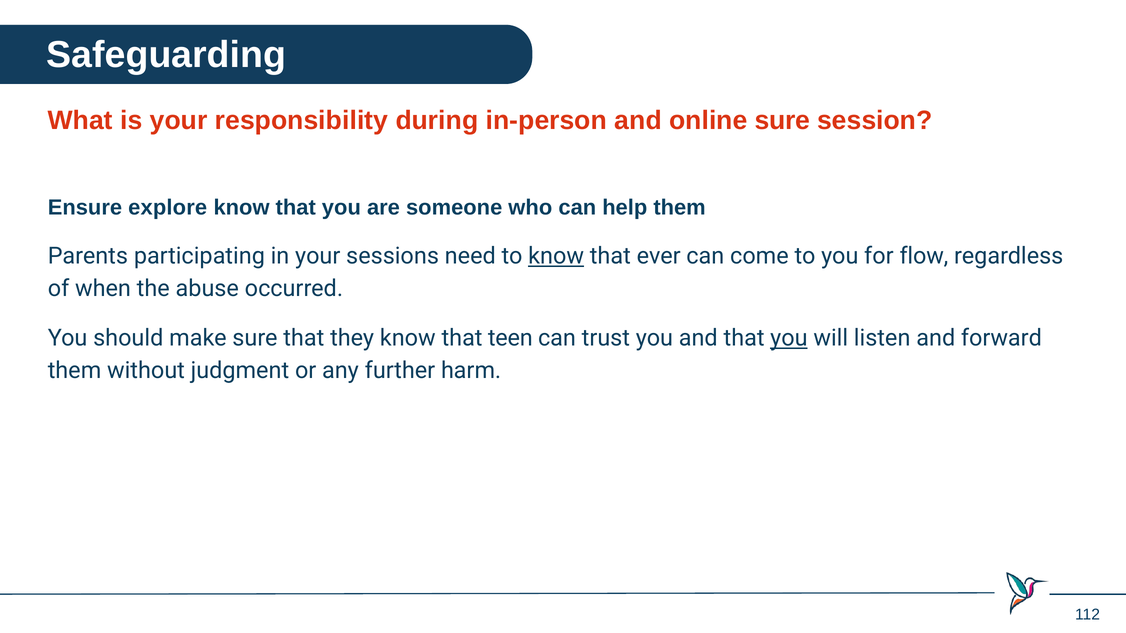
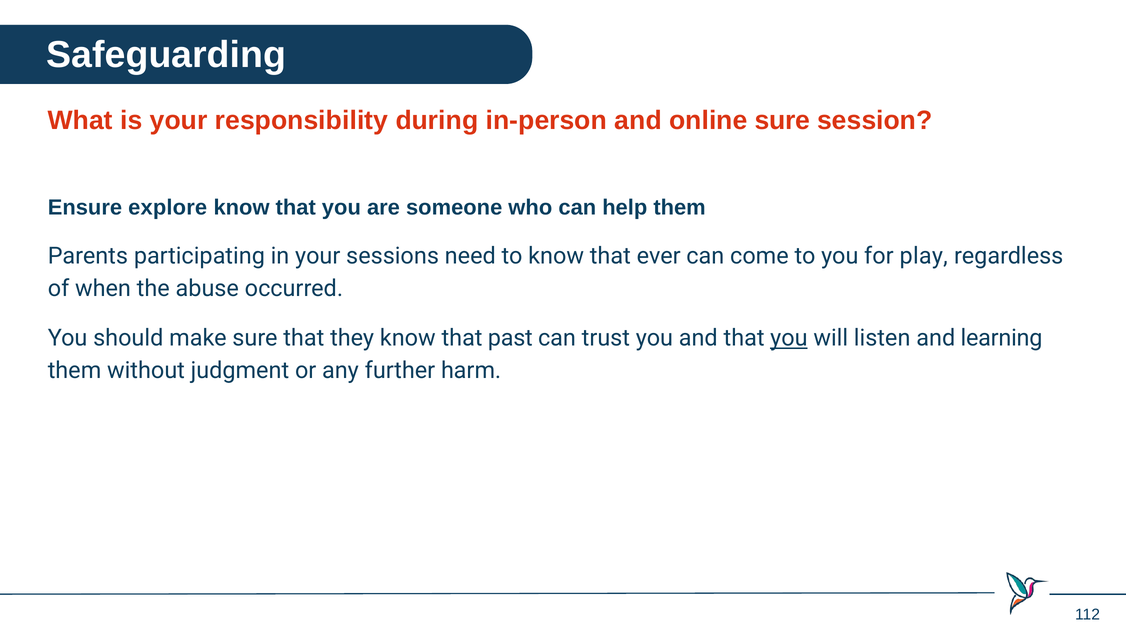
know underline: present -> none (556, 256)
flow: flow -> play (924, 256)
teen: teen -> past (510, 338)
forward: forward -> learning (1002, 338)
